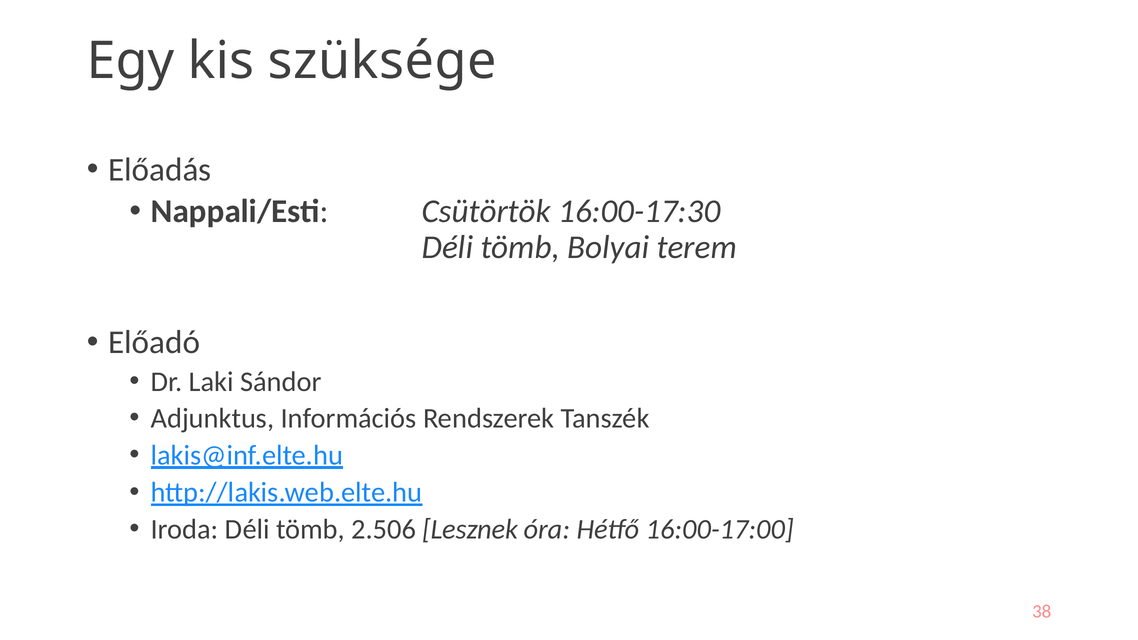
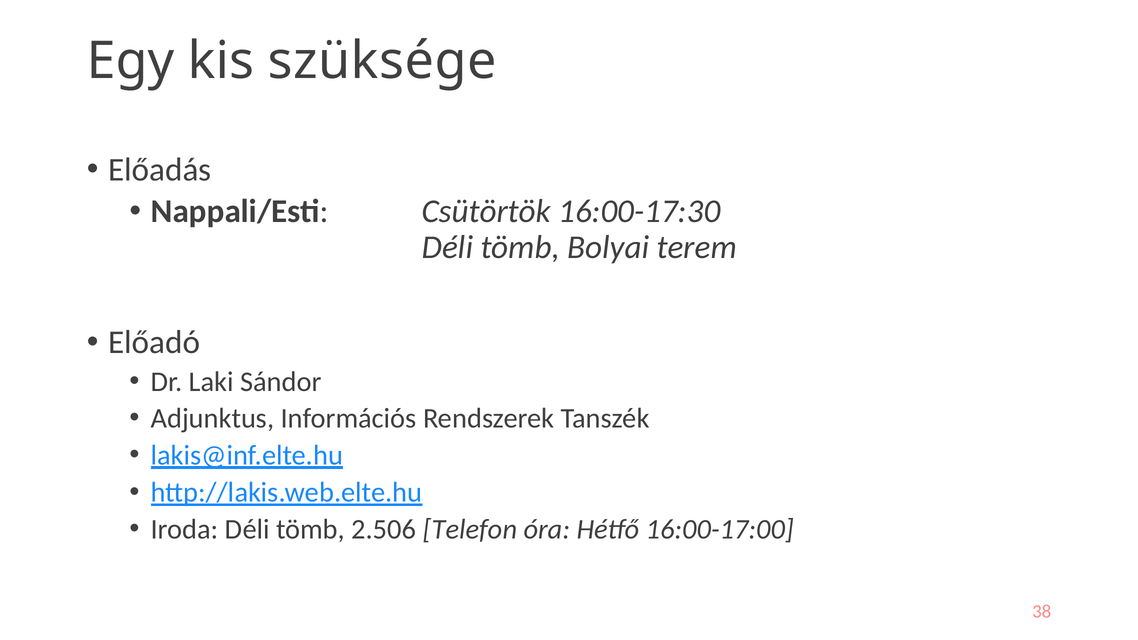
Lesznek: Lesznek -> Telefon (470, 529)
